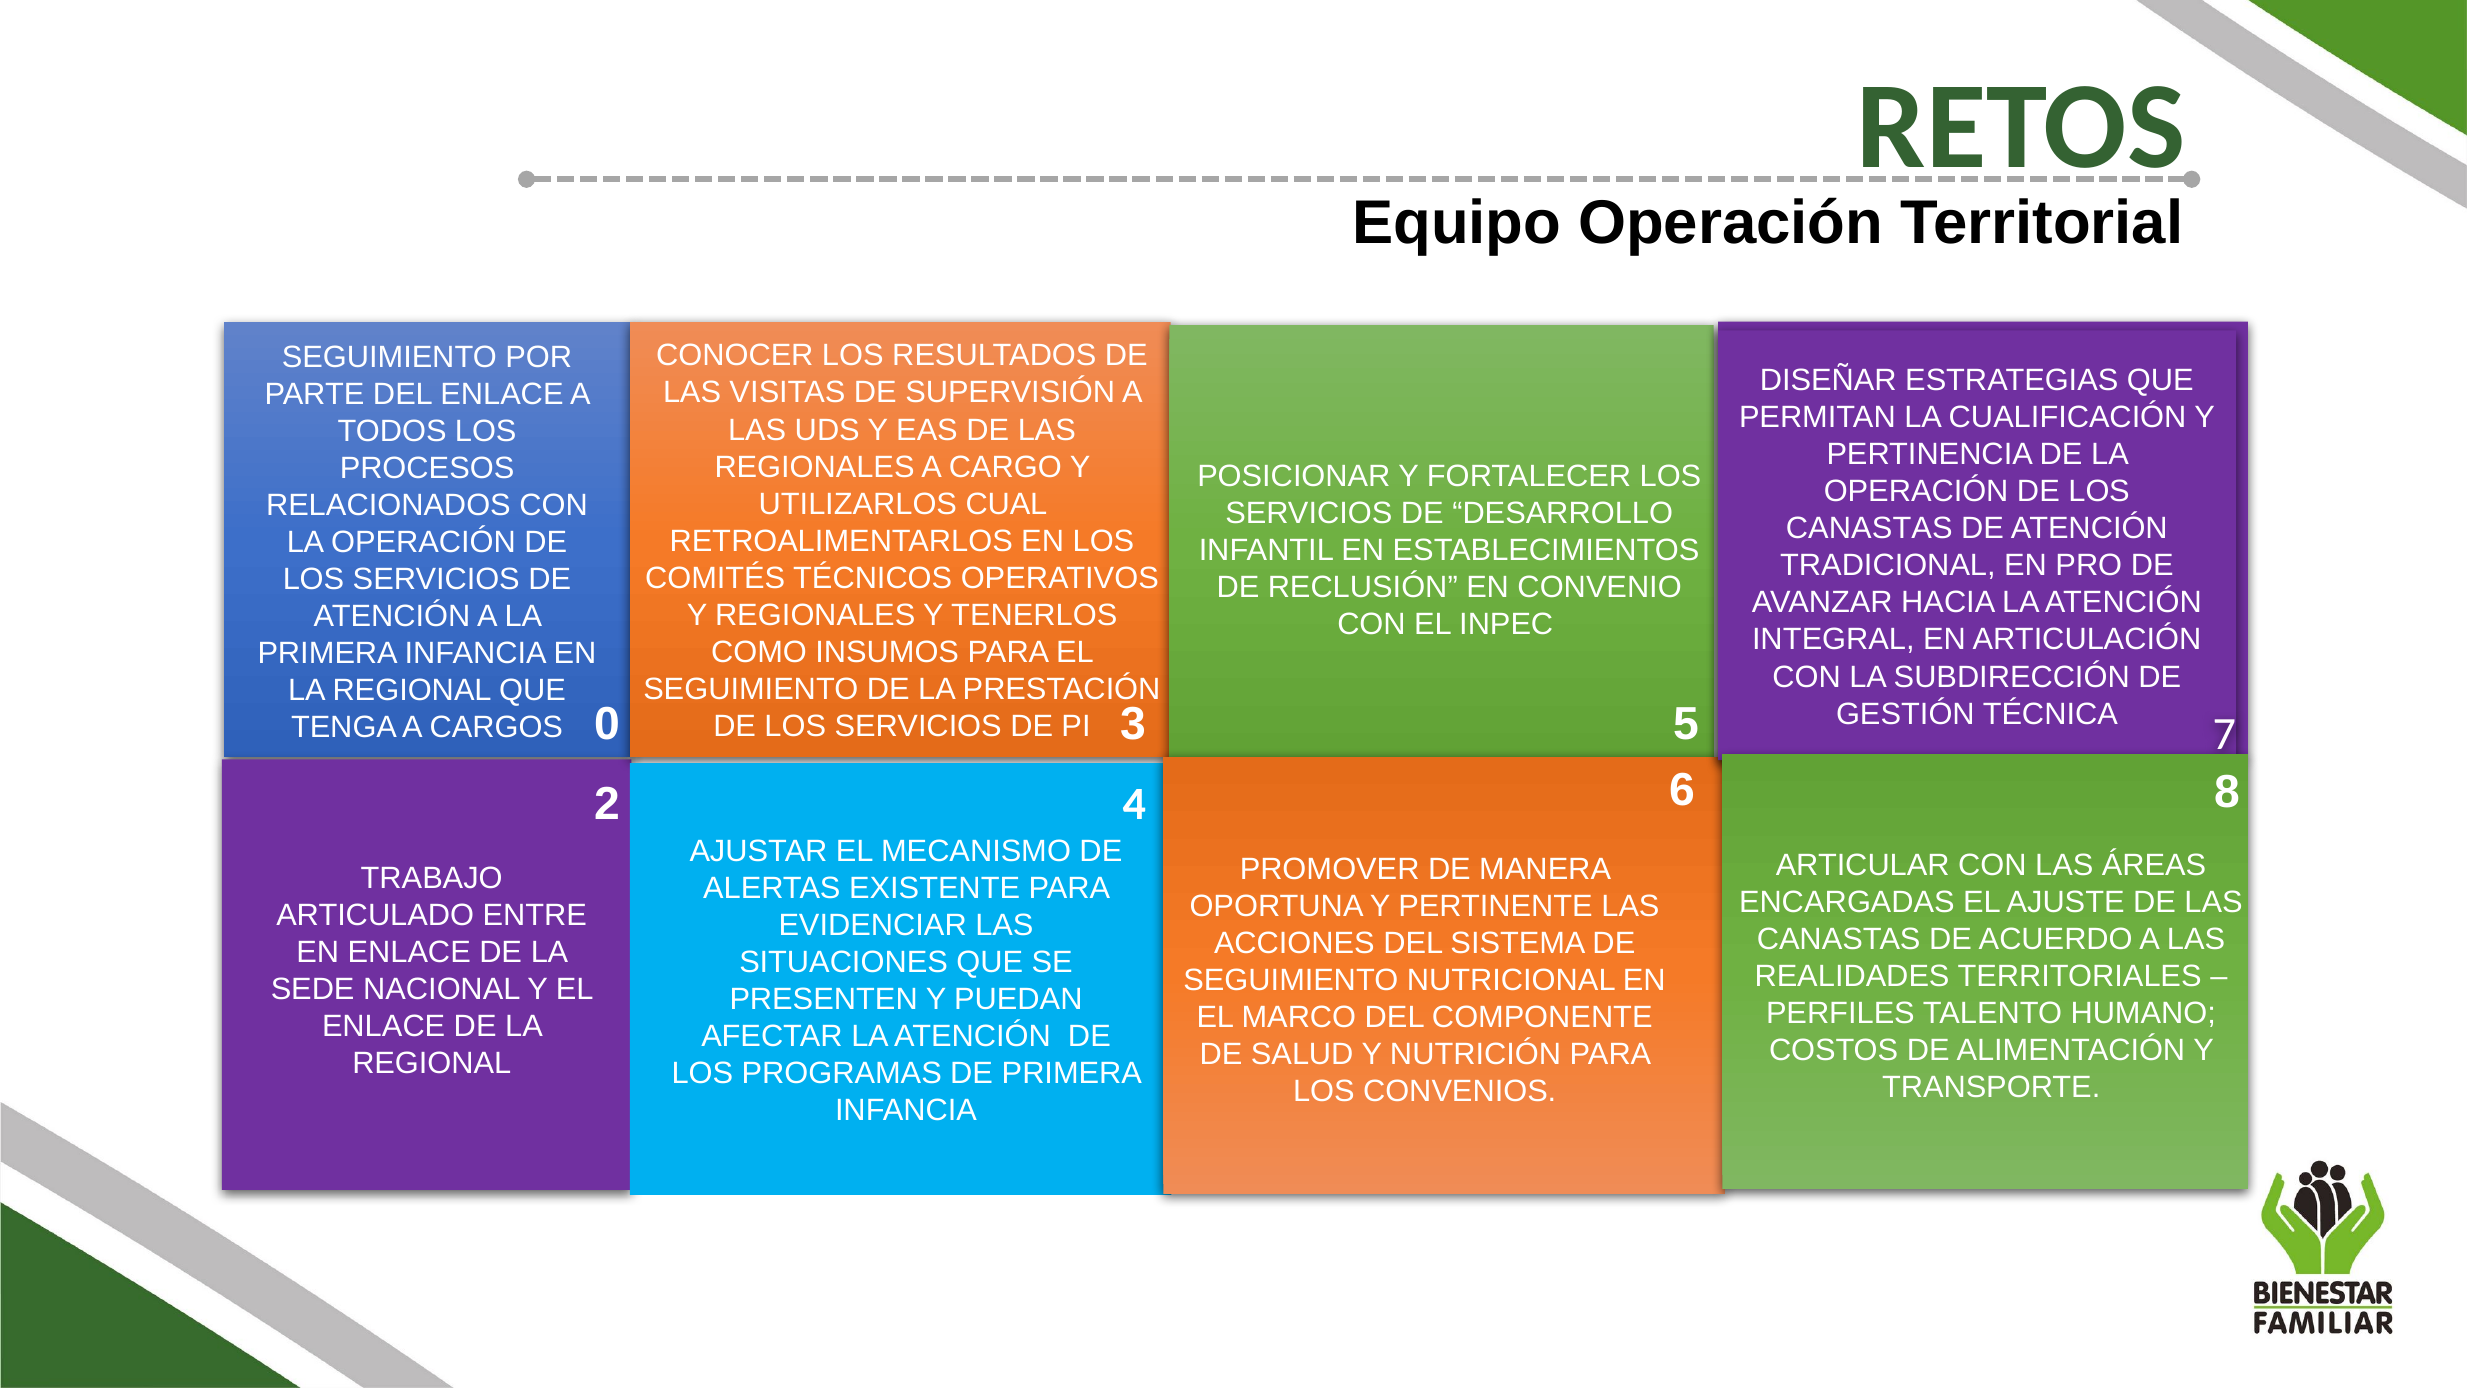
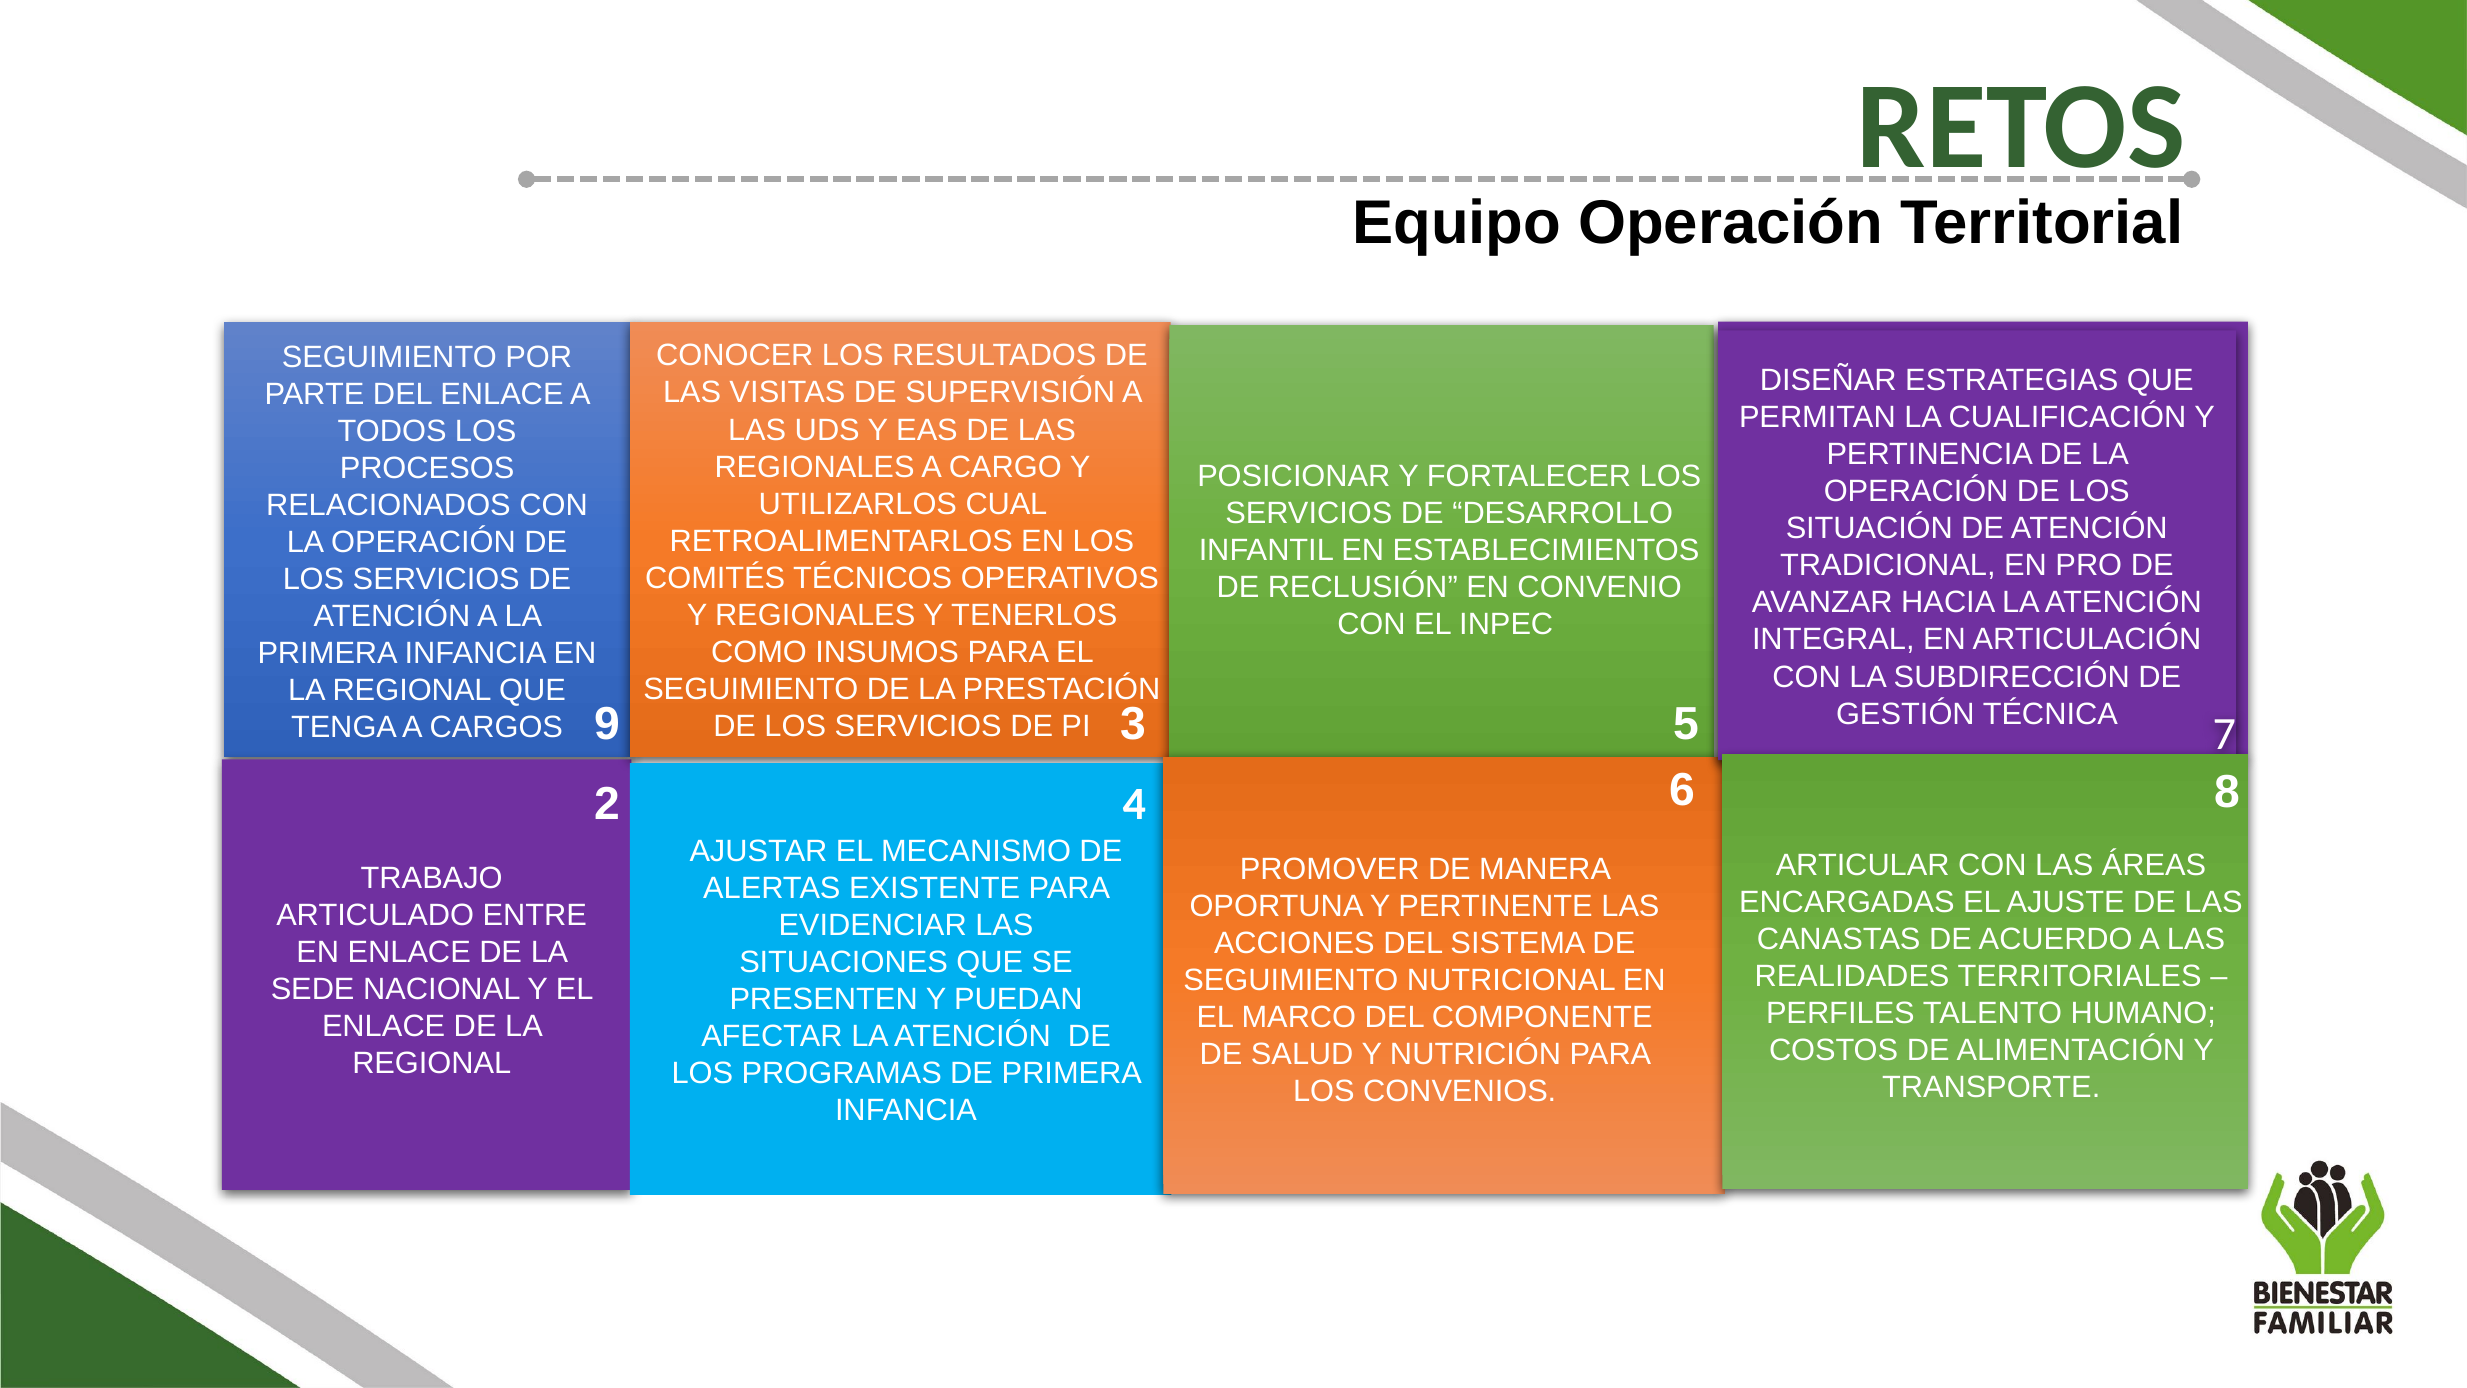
CANASTAS: CANASTAS -> SITUACIÓN (1869, 529)
0: 0 -> 9 (608, 724)
